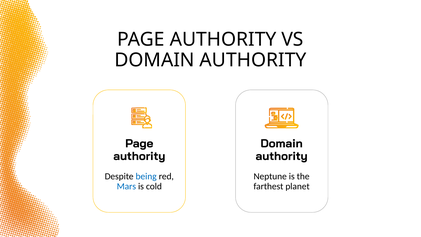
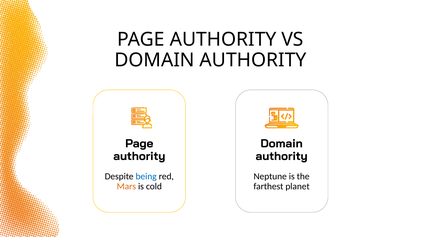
Mars colour: blue -> orange (126, 186)
